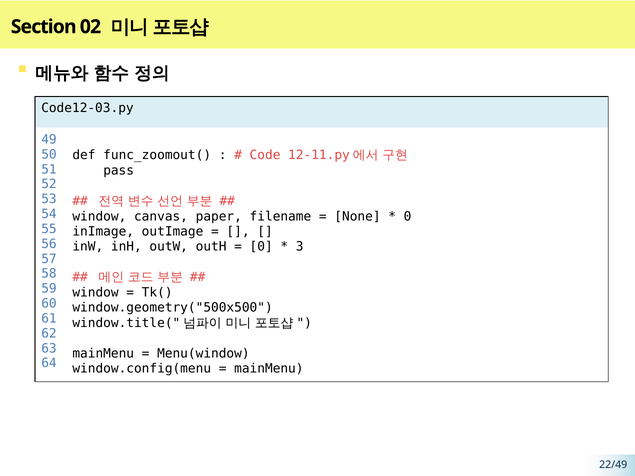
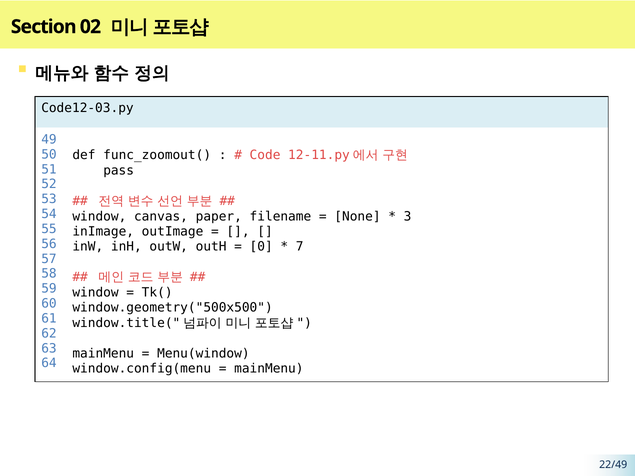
0: 0 -> 3 (408, 217)
3: 3 -> 7 (300, 247)
